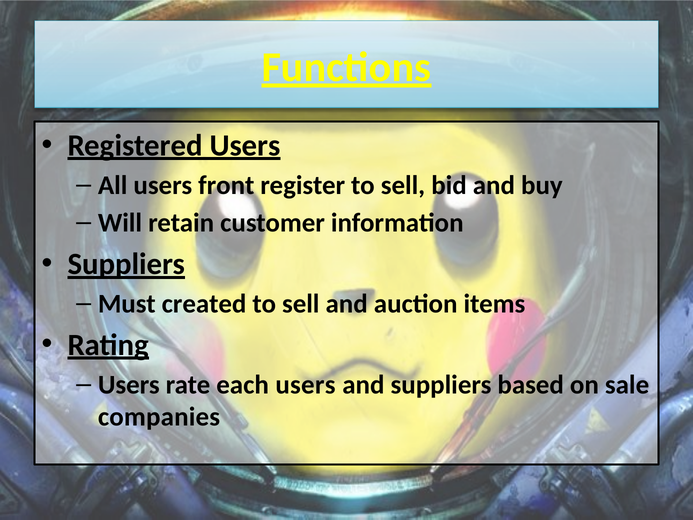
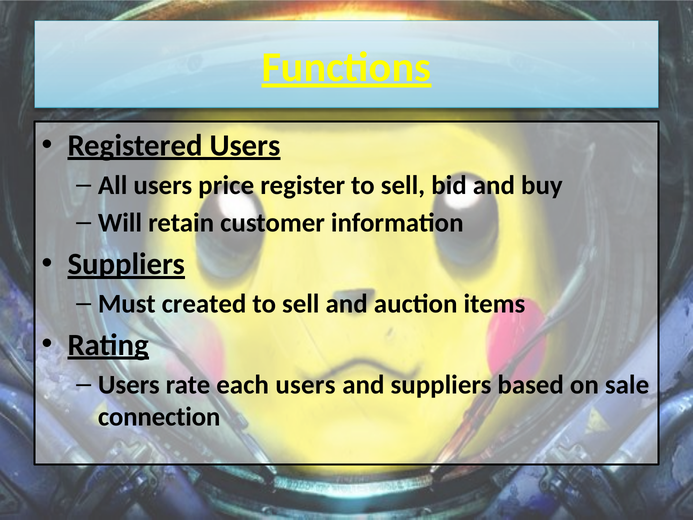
front: front -> price (226, 185)
companies: companies -> connection (159, 417)
